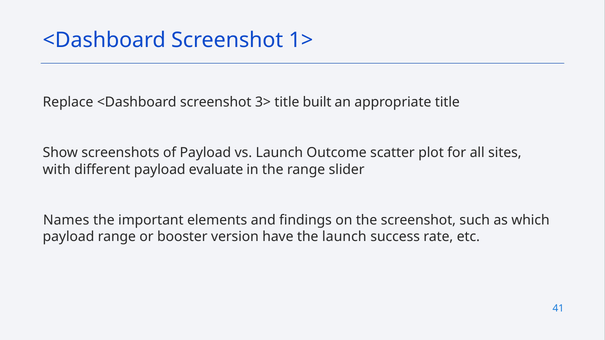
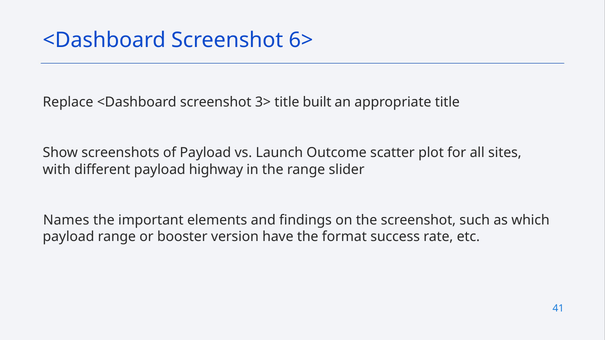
1>: 1> -> 6> (301, 40)
evaluate: evaluate -> highway (216, 170)
the launch: launch -> format (344, 237)
